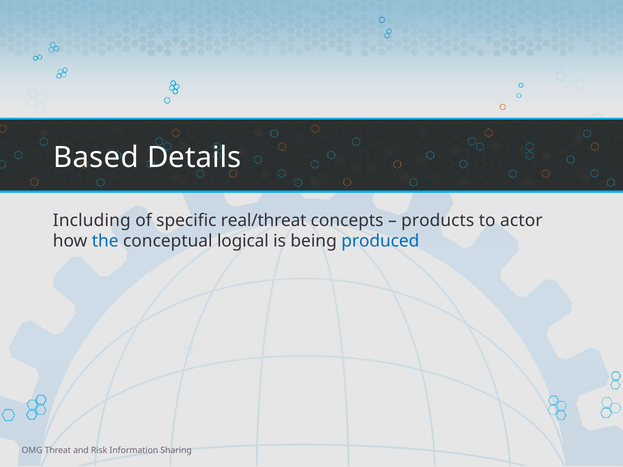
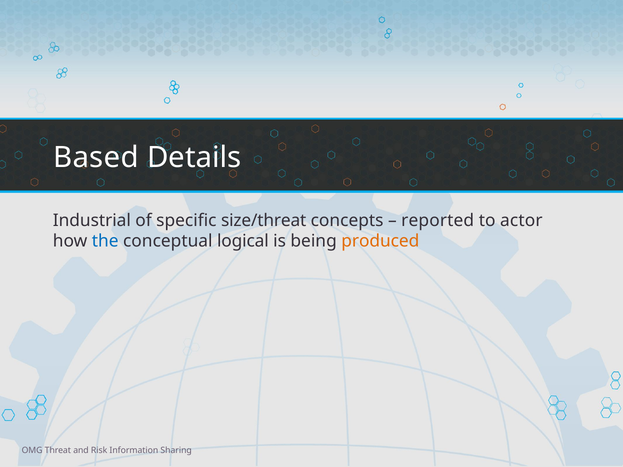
Including: Including -> Industrial (92, 221)
real/threat: real/threat -> size/threat (264, 221)
products: products -> reported (438, 221)
produced colour: blue -> orange (380, 241)
